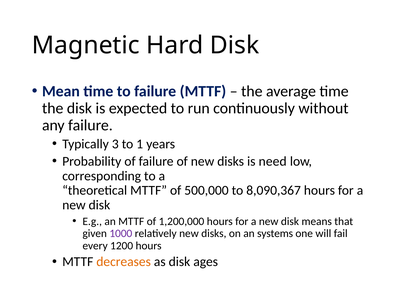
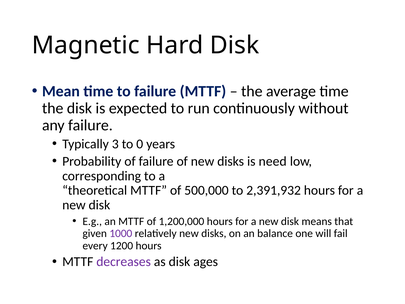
1: 1 -> 0 (140, 144)
8,090,367: 8,090,367 -> 2,391,932 (274, 190)
systems: systems -> balance (275, 233)
decreases colour: orange -> purple (124, 262)
